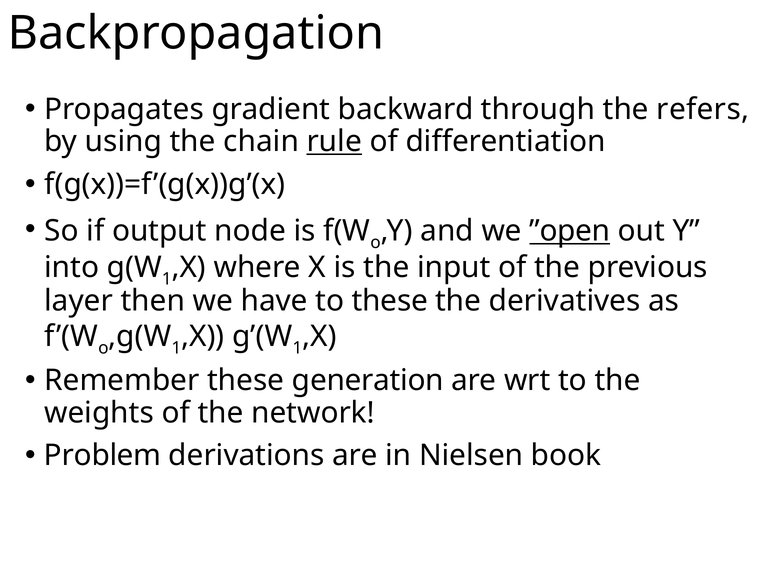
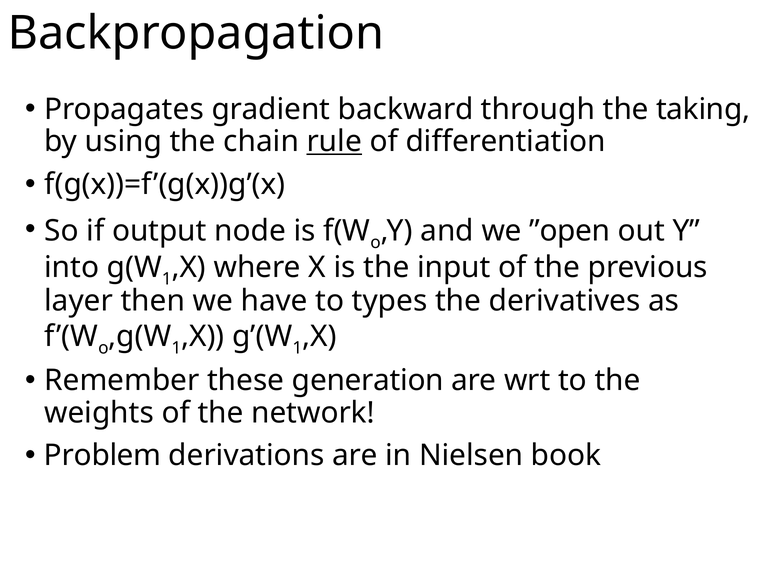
refers: refers -> taking (703, 109)
”open underline: present -> none (570, 231)
to these: these -> types (390, 300)
